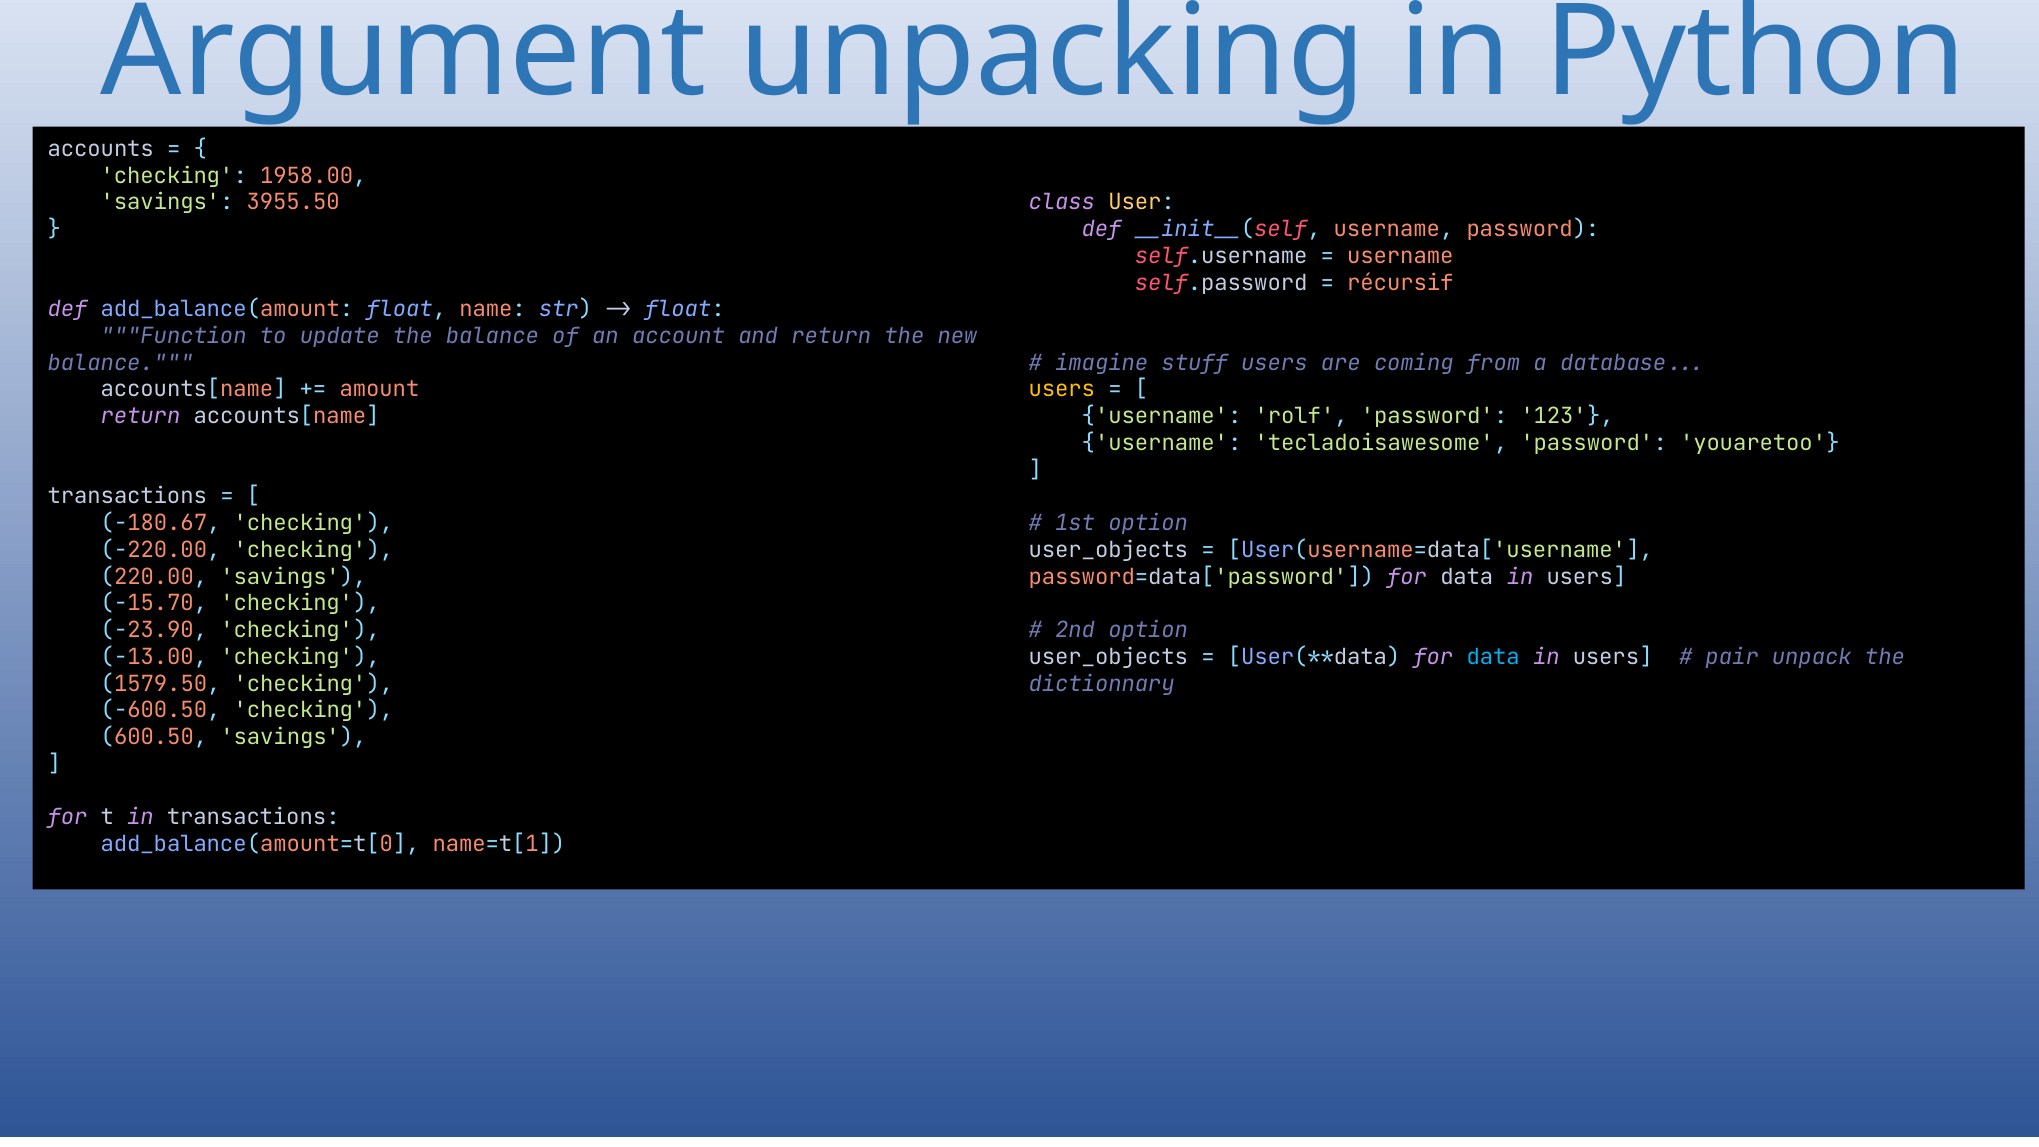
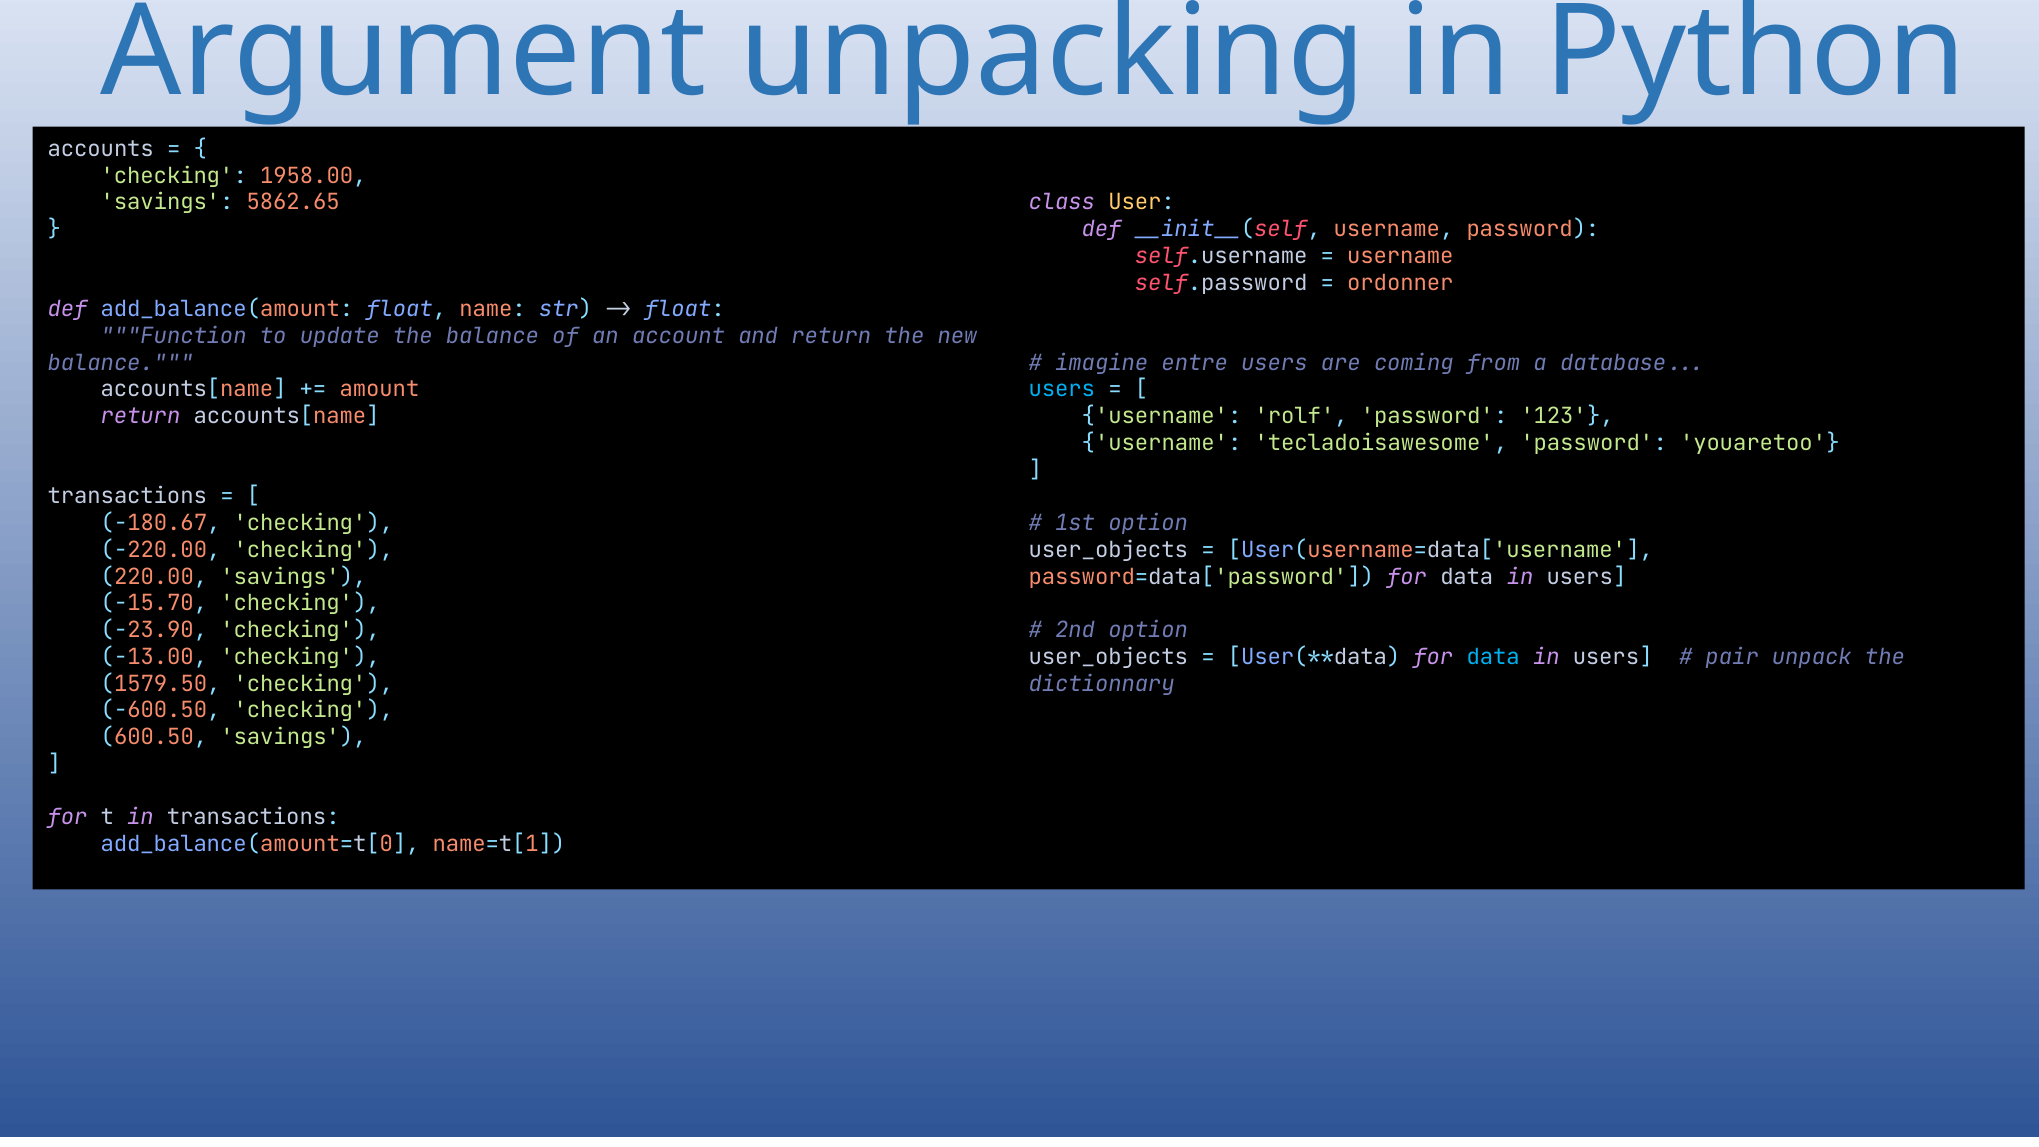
3955.50: 3955.50 -> 5862.65 (293, 202)
récursif: récursif -> ordonner (1400, 283)
stuff: stuff -> entre (1195, 363)
users colour: yellow -> light blue (1062, 390)
